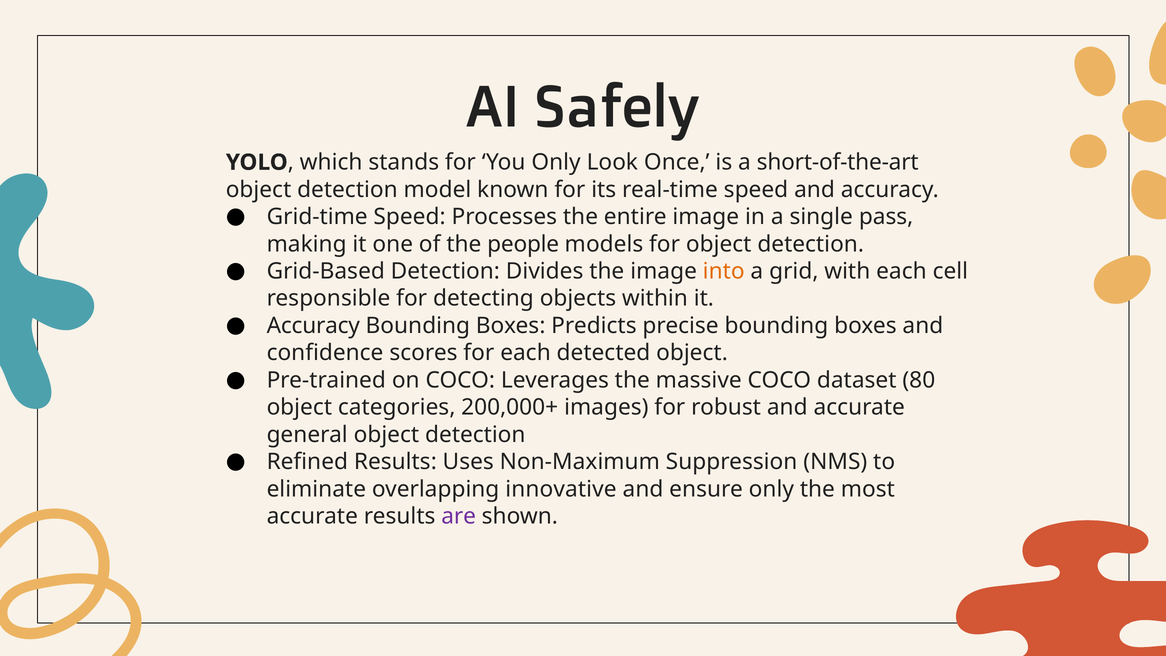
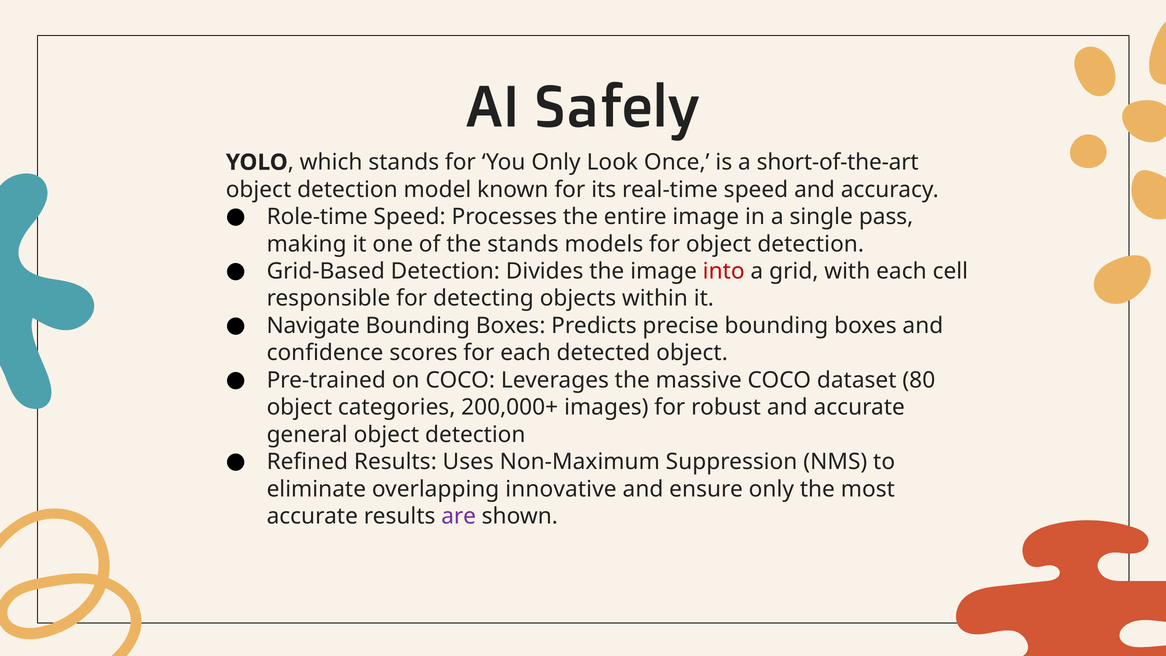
Grid-time: Grid-time -> Role-time (317, 217)
the people: people -> stands (523, 244)
into colour: orange -> red (724, 271)
Accuracy: Accuracy -> Navigate (313, 326)
